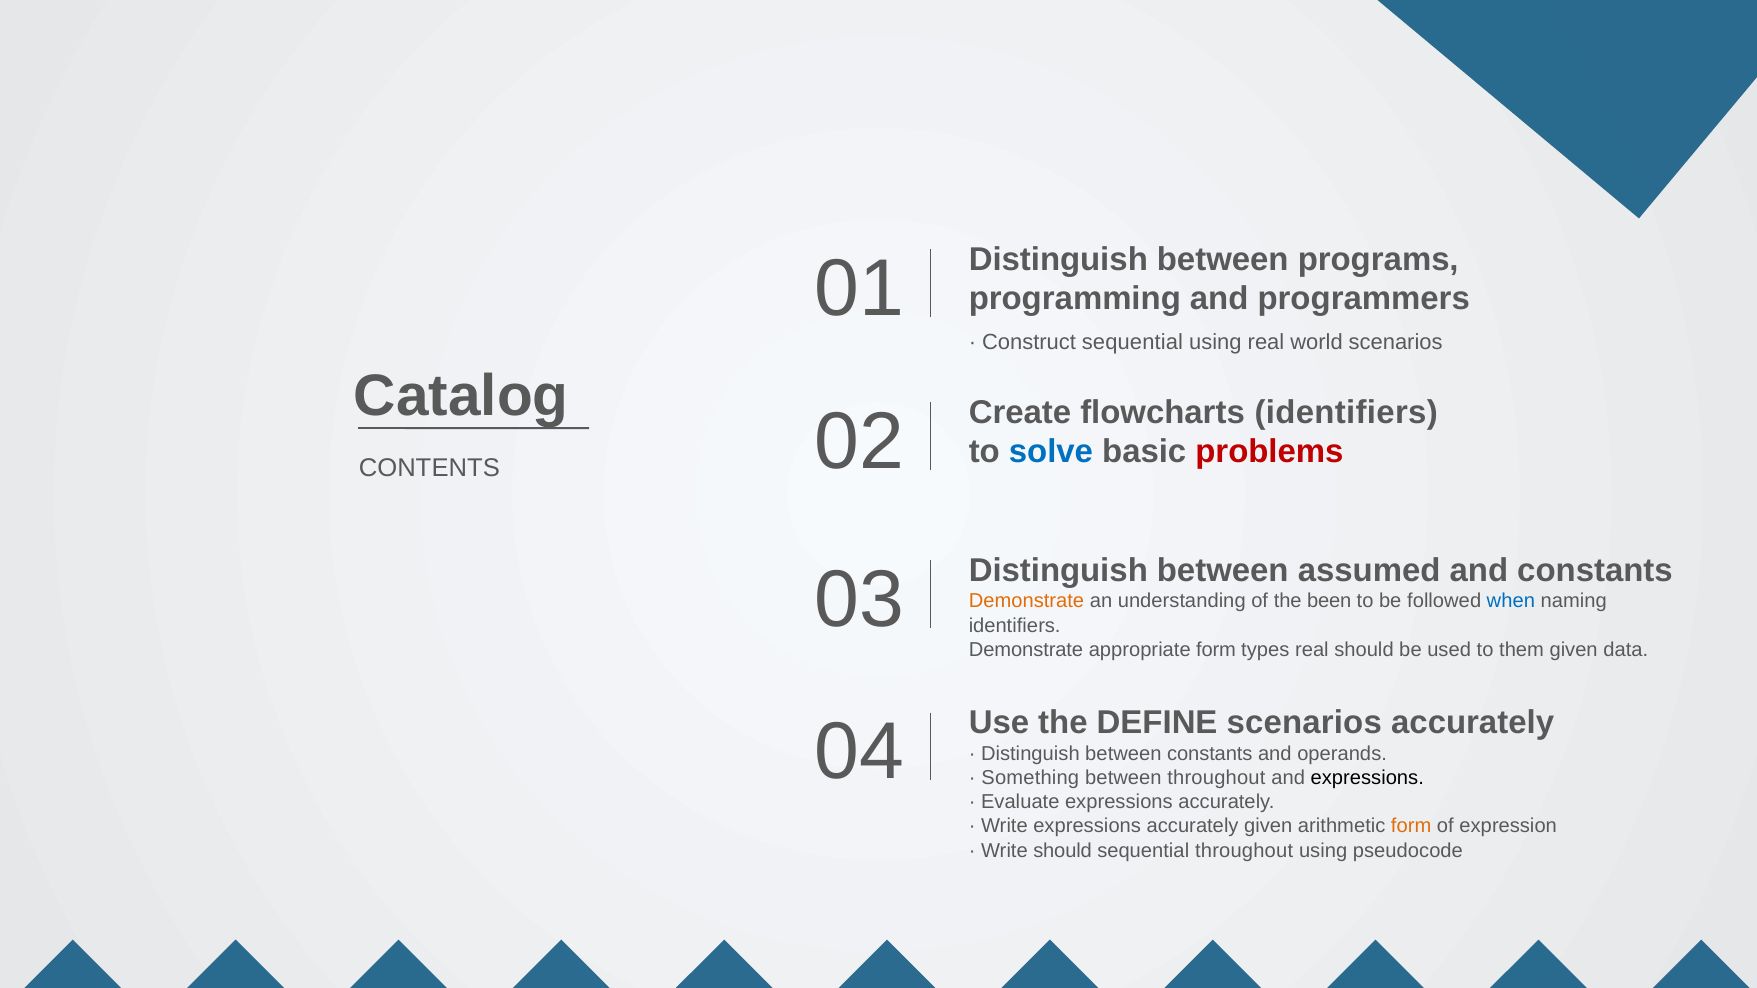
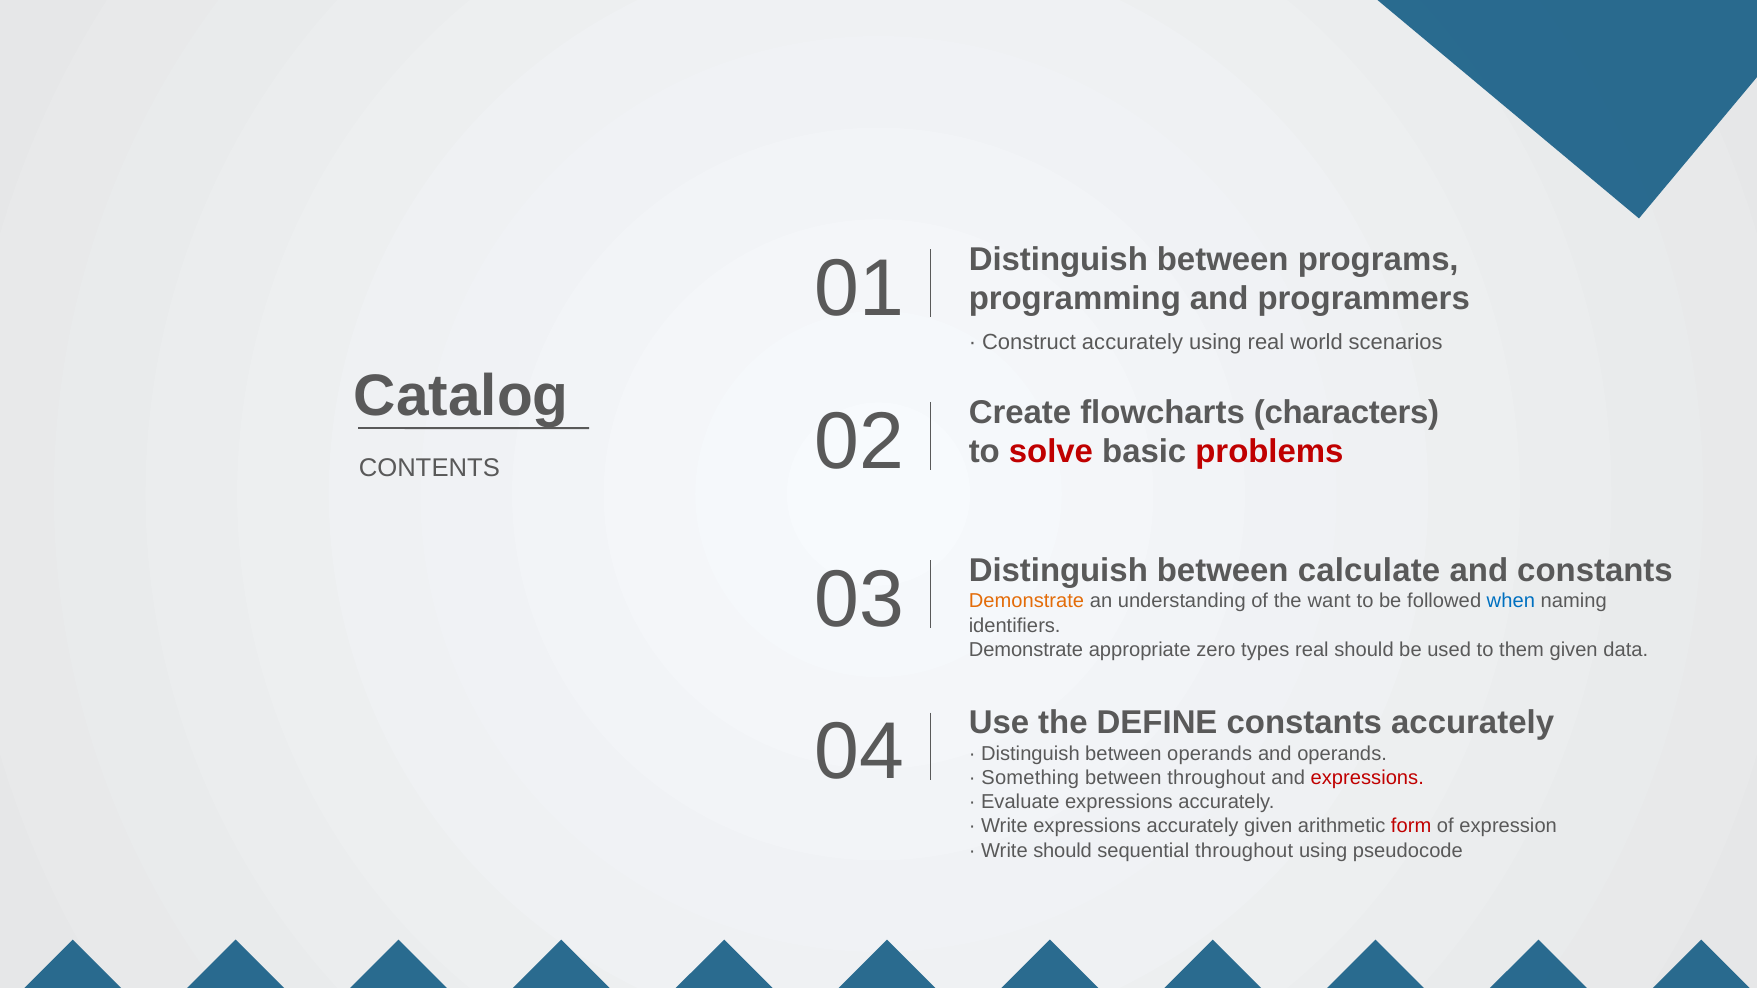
Construct sequential: sequential -> accurately (1132, 342)
flowcharts identifiers: identifiers -> characters (1347, 412)
solve colour: blue -> red (1051, 452)
assumed: assumed -> calculate (1369, 570)
been: been -> want (1329, 601)
appropriate form: form -> zero (1216, 650)
DEFINE scenarios: scenarios -> constants (1304, 723)
between constants: constants -> operands (1210, 754)
expressions colour: black -> red (1367, 778)
form colour: orange -> red (1411, 827)
